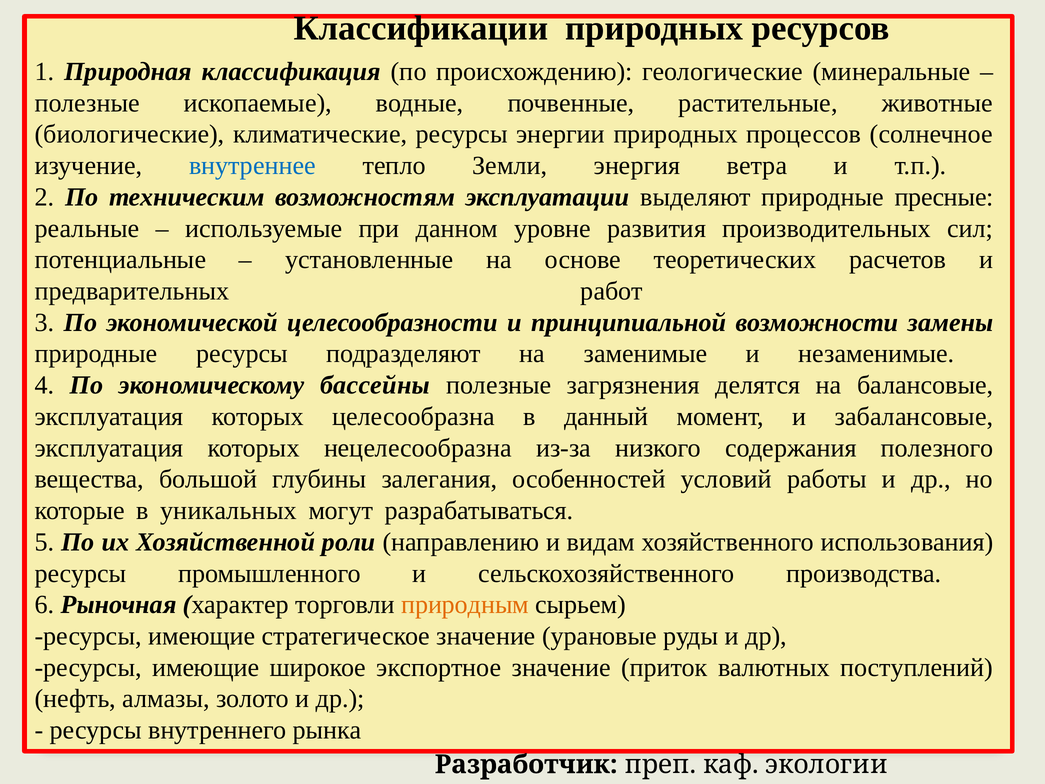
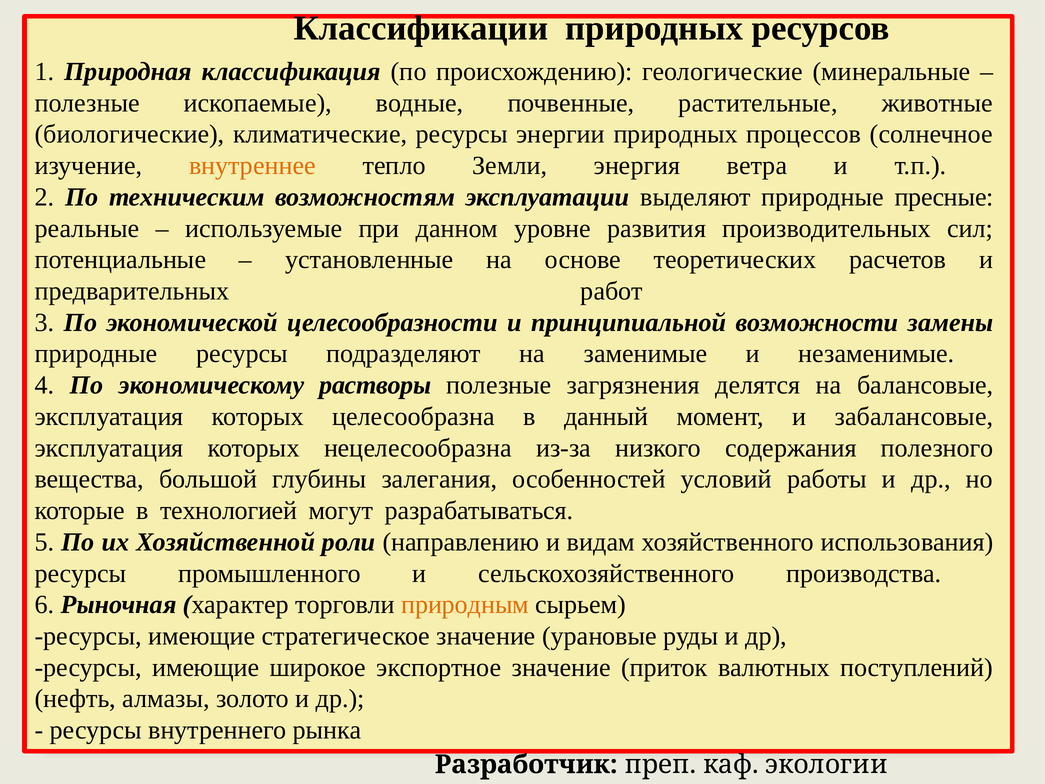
внутреннее colour: blue -> orange (252, 166)
бассейны: бассейны -> растворы (375, 385)
уникальных: уникальных -> технологией (229, 511)
